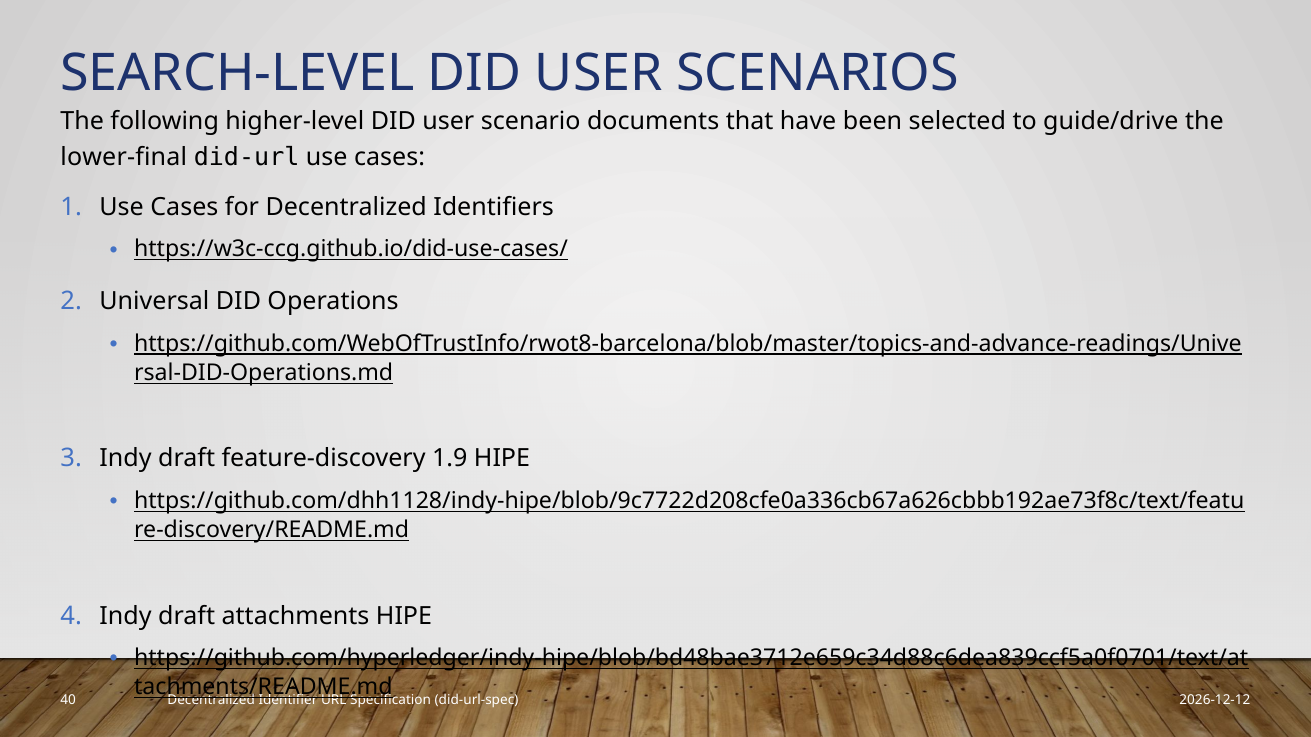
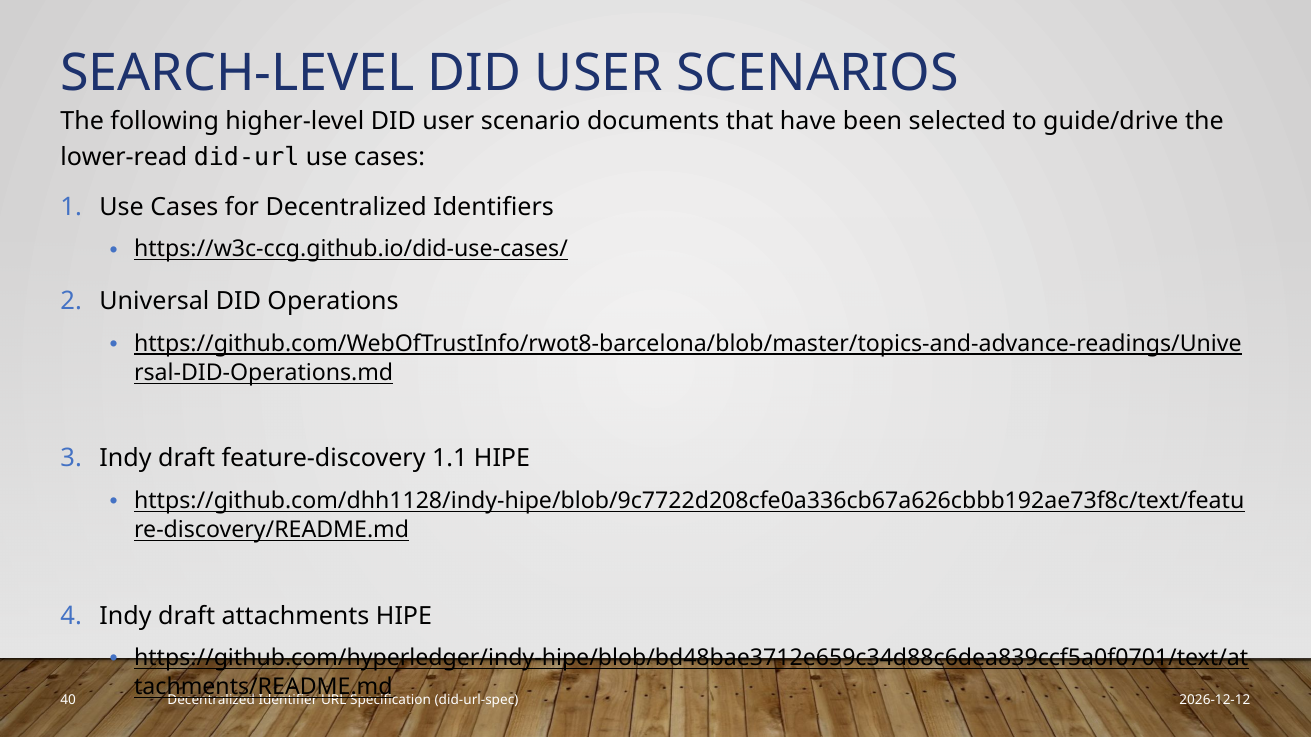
lower-final: lower-final -> lower-read (124, 158)
1.9: 1.9 -> 1.1 (450, 459)
